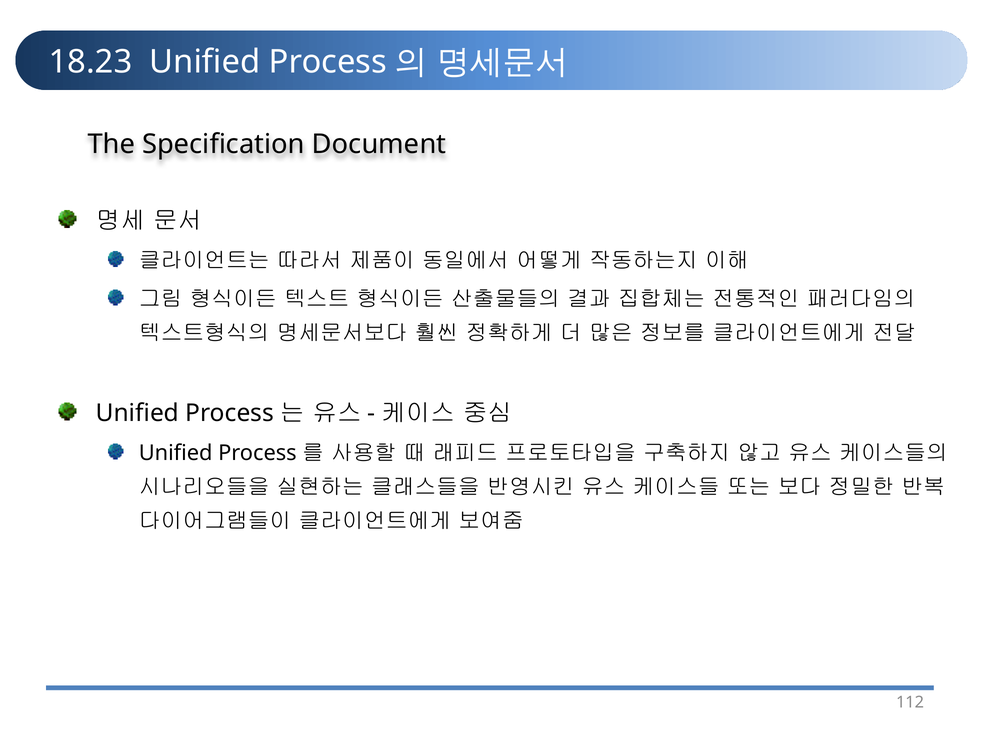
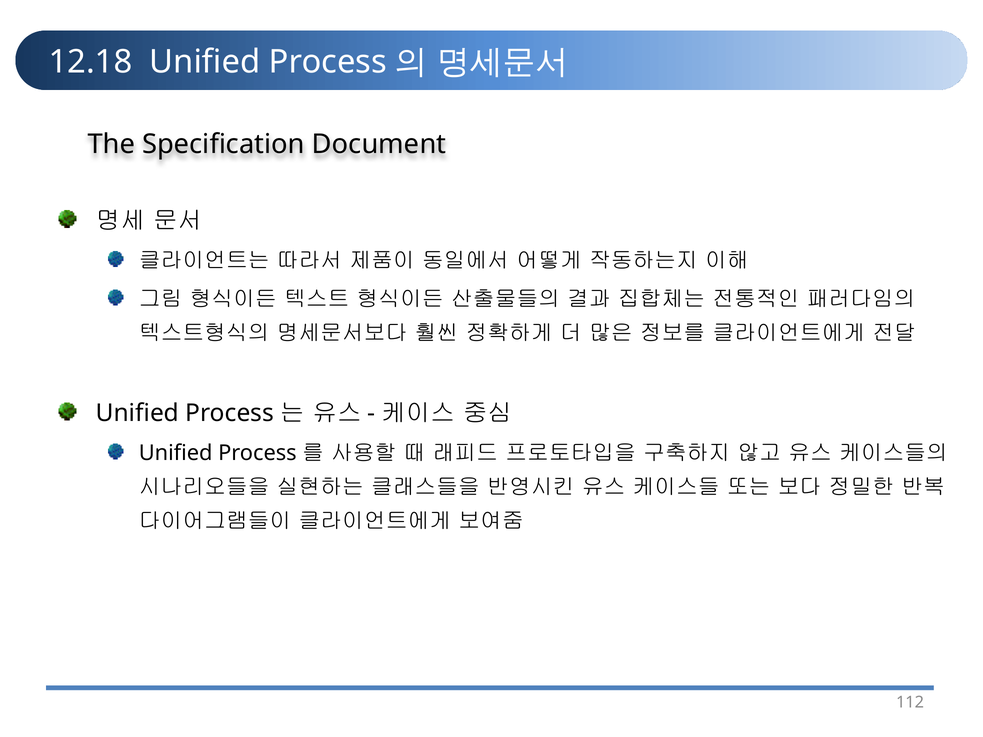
18.23: 18.23 -> 12.18 (91, 62)
